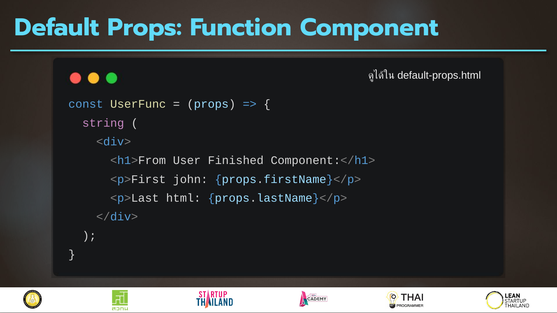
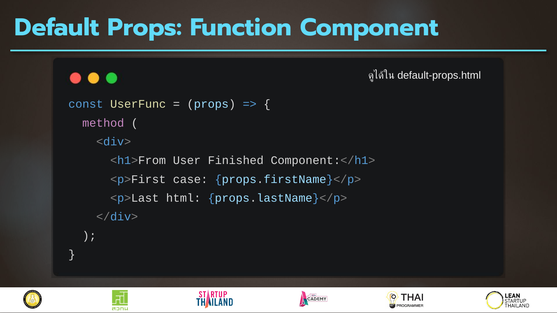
string: string -> method (103, 123)
john: john -> case (190, 179)
